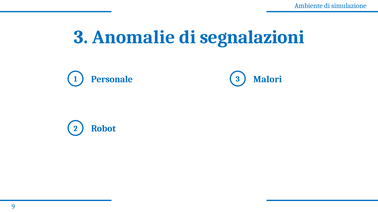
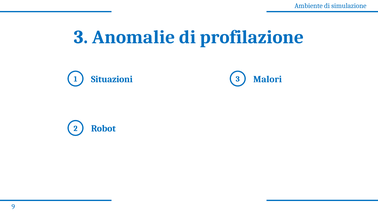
segnalazioni: segnalazioni -> profilazione (252, 37)
Personale: Personale -> Situazioni (112, 80)
